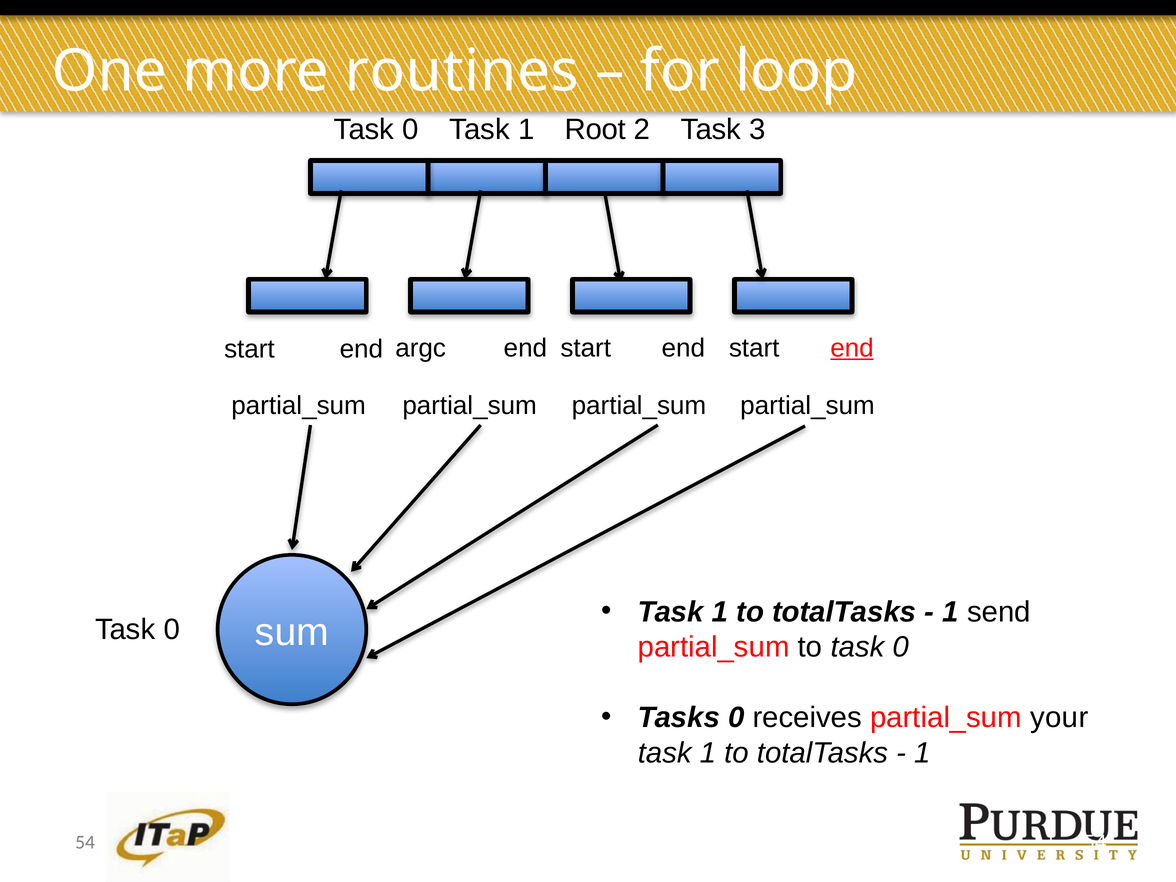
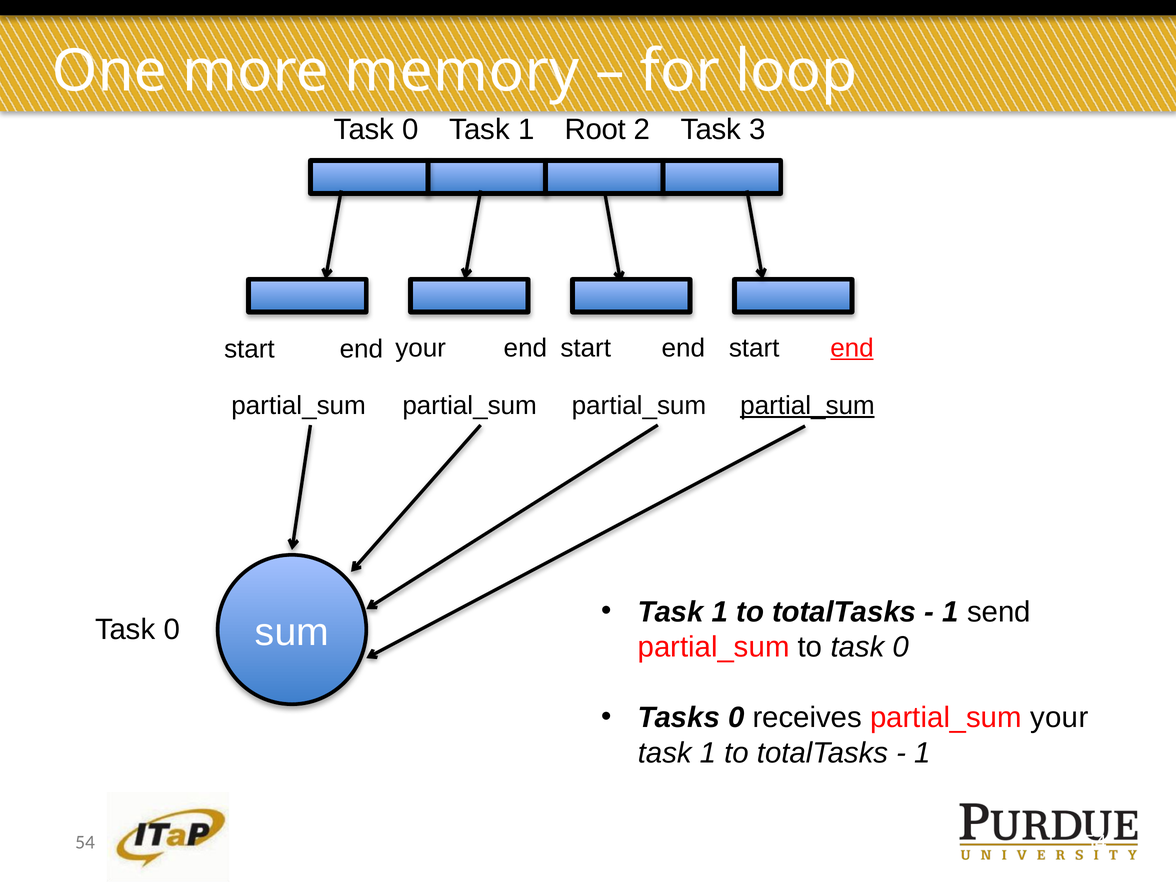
routines: routines -> memory (462, 71)
argc: argc -> your (421, 348)
partial_sum underline: none -> present (807, 406)
